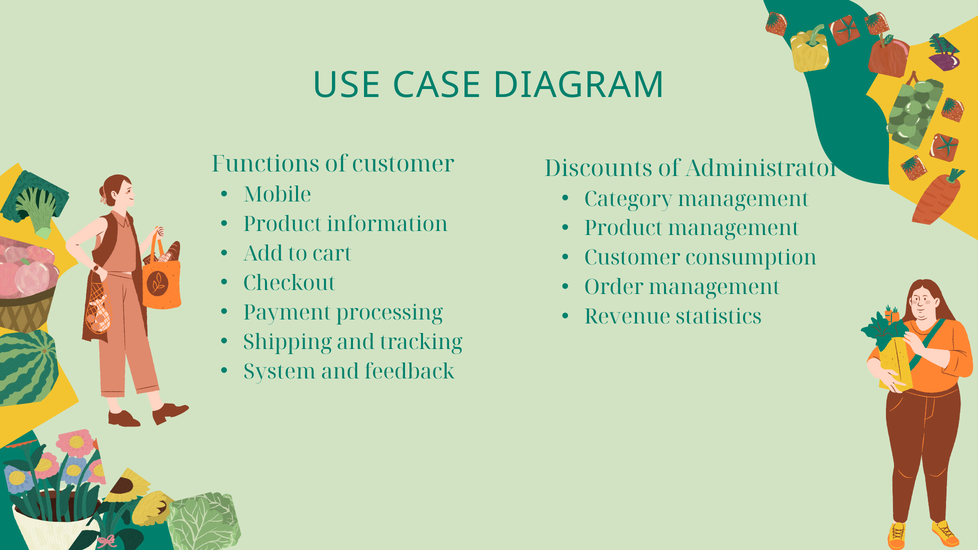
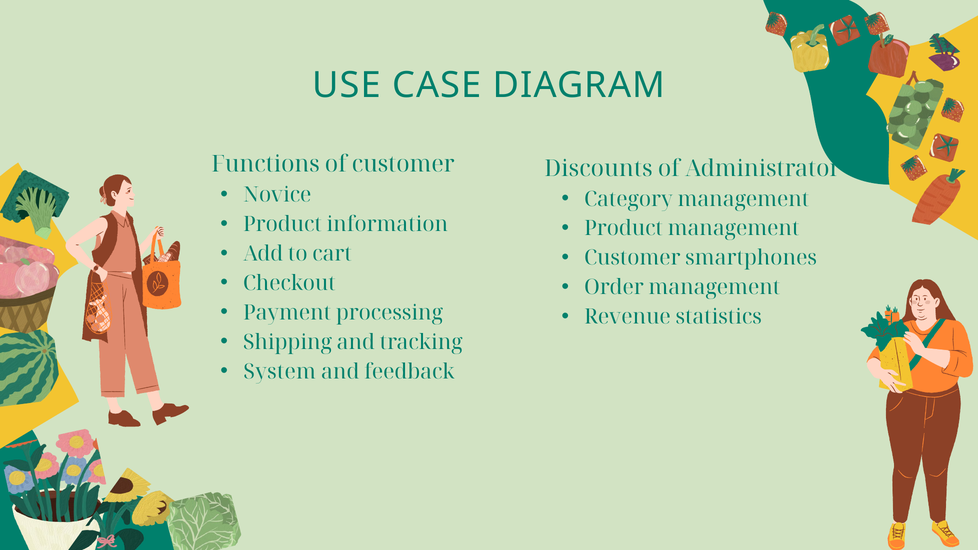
Mobile: Mobile -> Novice (277, 195)
consumption: consumption -> smartphones (751, 258)
